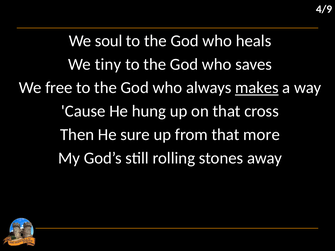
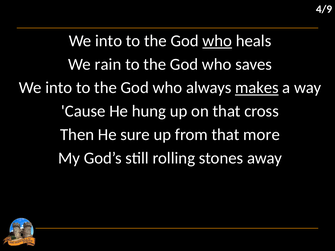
soul: soul -> into (109, 41)
who underline: none -> present (217, 41)
tiny: tiny -> rain (108, 64)
free: free -> into (59, 88)
